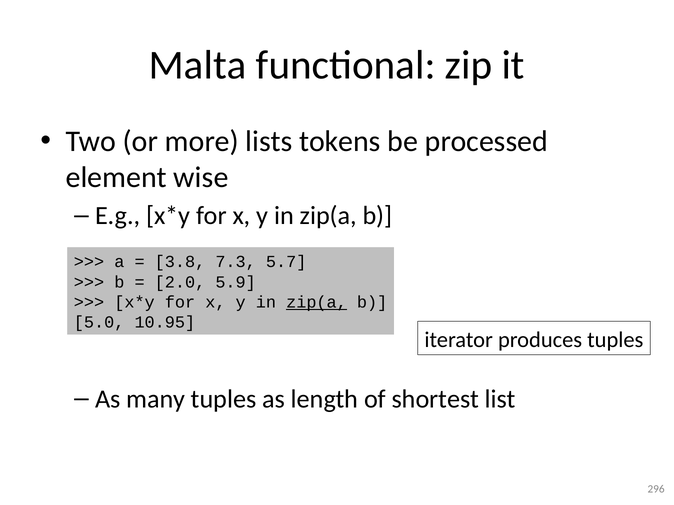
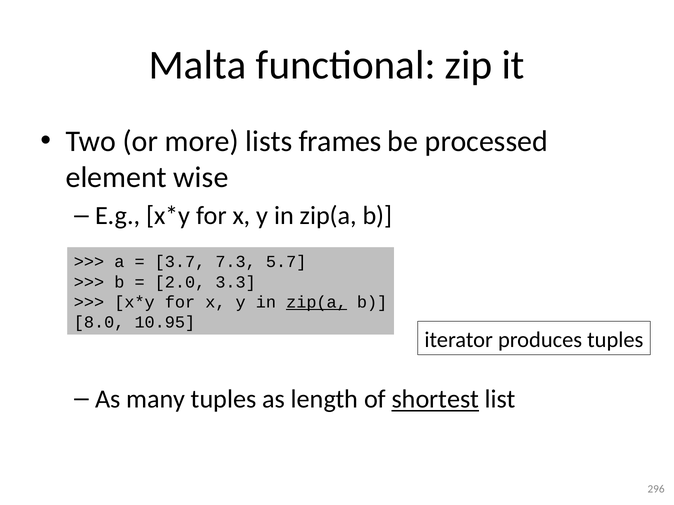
tokens: tokens -> frames (340, 141)
3.8: 3.8 -> 3.7 (180, 262)
5.9: 5.9 -> 3.3 (236, 282)
5.0: 5.0 -> 8.0 (99, 323)
shortest underline: none -> present (435, 400)
